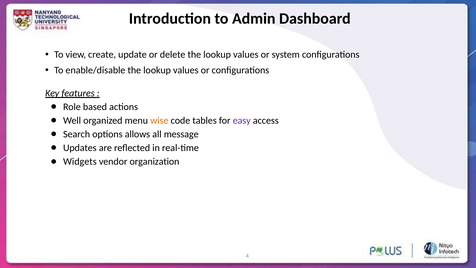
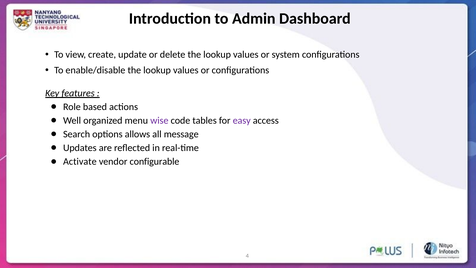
wise colour: orange -> purple (159, 120)
Widgets: Widgets -> Activate (80, 162)
organization: organization -> configurable (154, 162)
